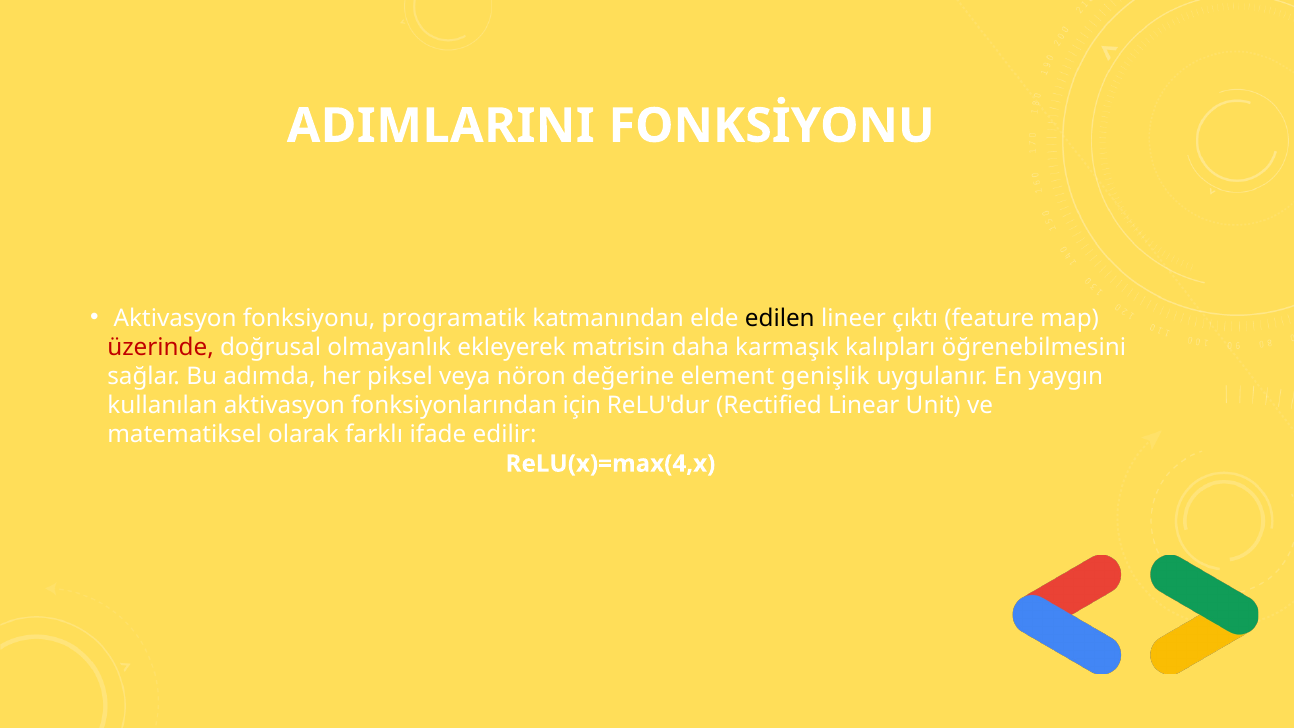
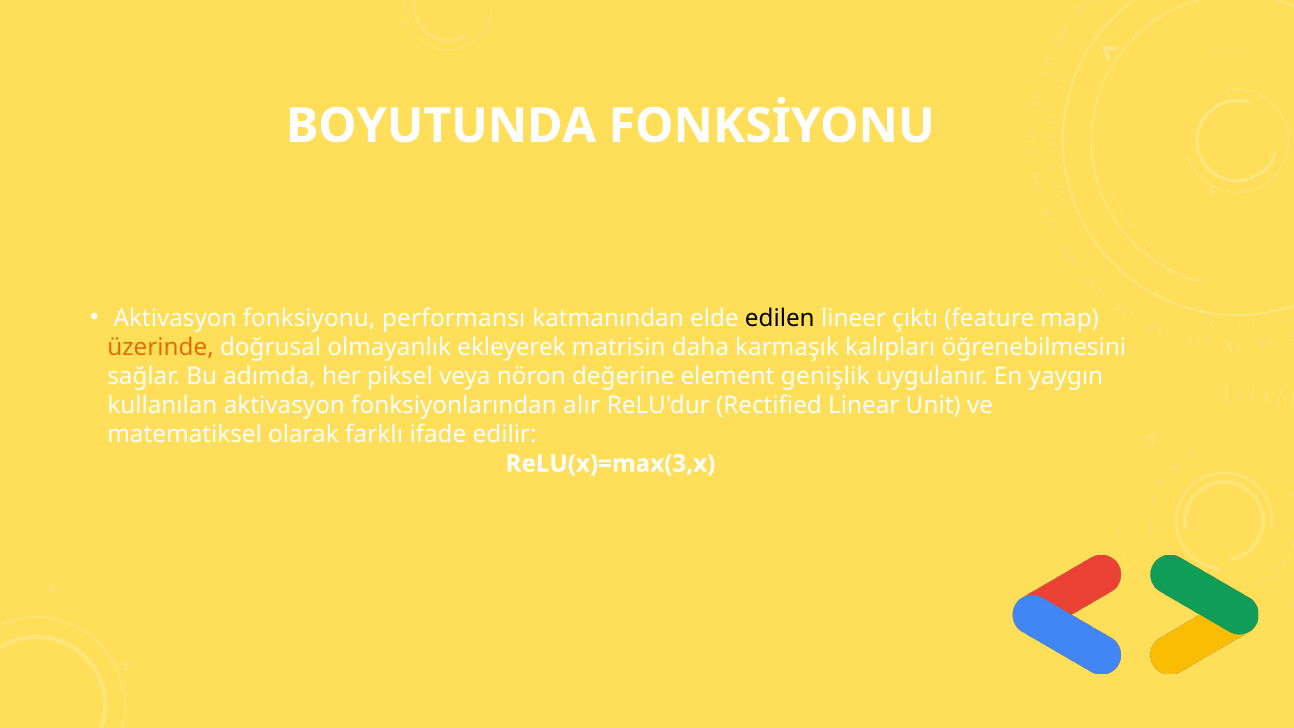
ADIMLARINI: ADIMLARINI -> BOYUTUNDA (441, 126)
programatik: programatik -> performansı (454, 318)
üzerinde colour: red -> orange (161, 347)
için: için -> alır (582, 405)
ReLU(x)=max(4,x: ReLU(x)=max(4,x -> ReLU(x)=max(3,x (610, 464)
